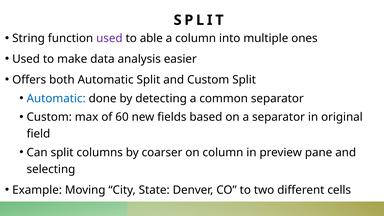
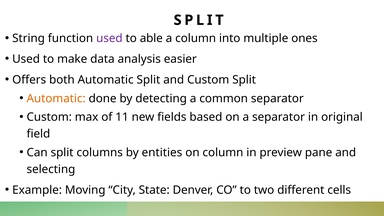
Automatic colour: blue -> orange (56, 98)
60: 60 -> 11 (122, 117)
coarser: coarser -> entities (162, 153)
